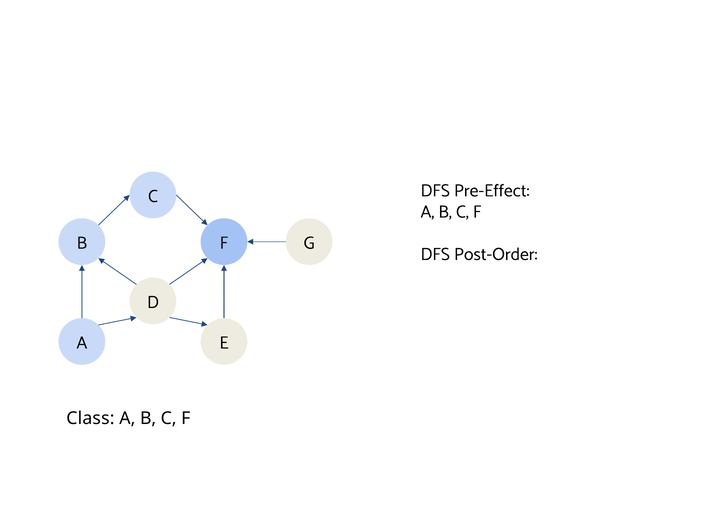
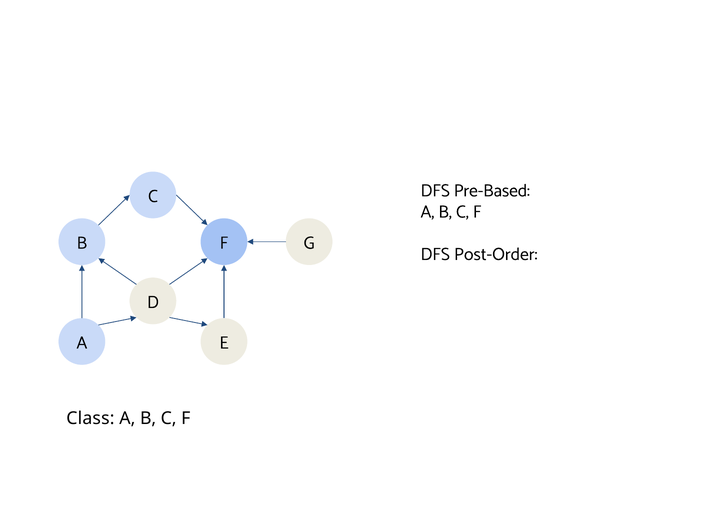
Pre-Effect: Pre-Effect -> Pre-Based (492, 191)
